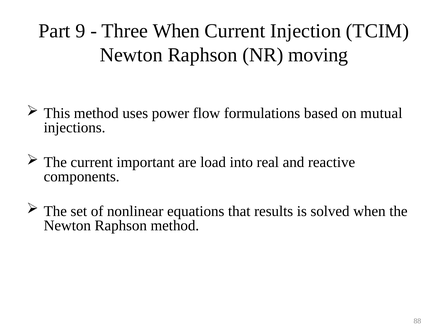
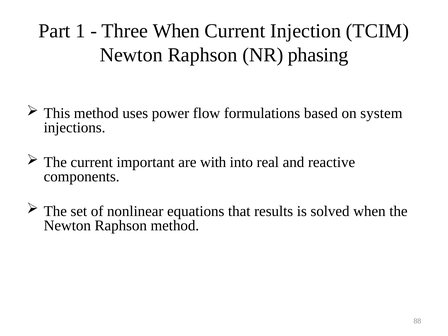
9: 9 -> 1 (80, 31)
moving: moving -> phasing (318, 55)
mutual: mutual -> system (381, 113)
load: load -> with (213, 162)
